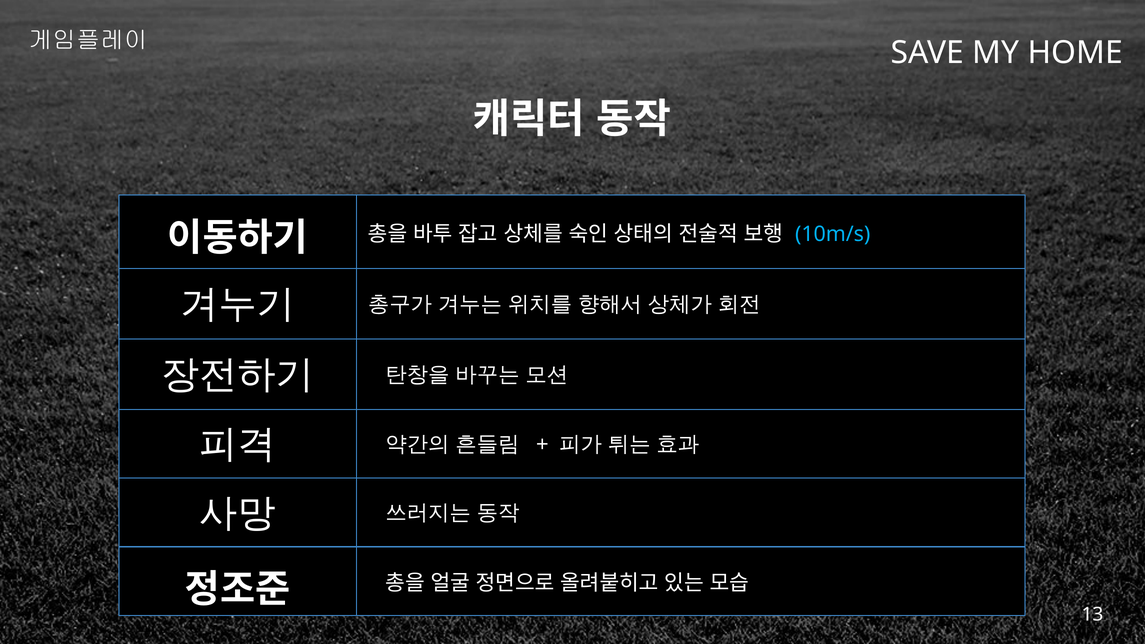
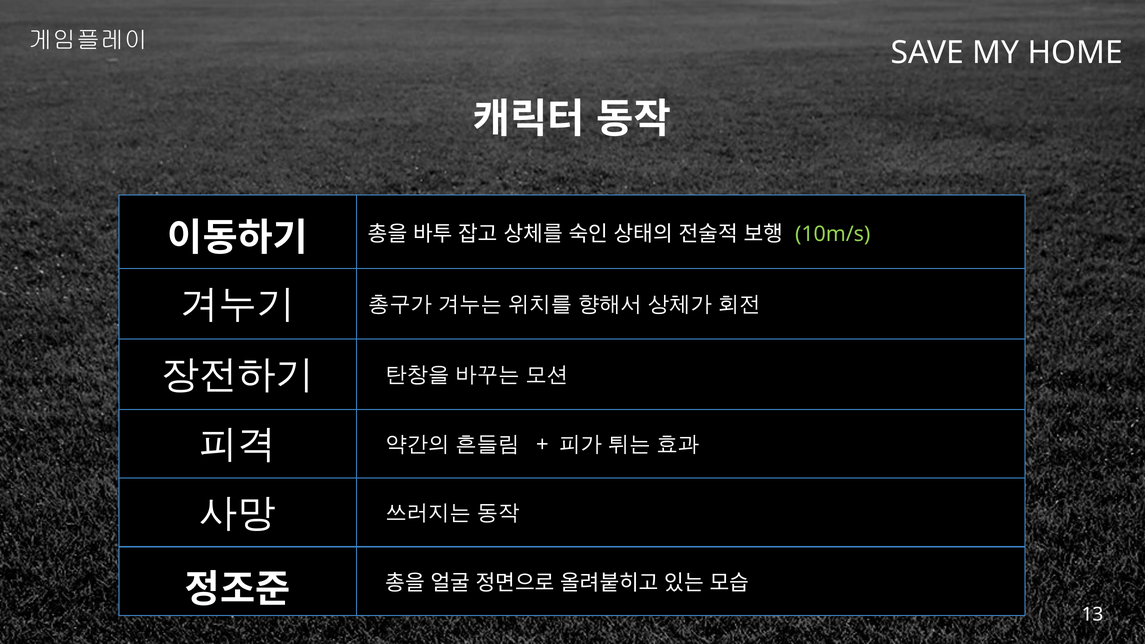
10m/s colour: light blue -> light green (833, 234)
